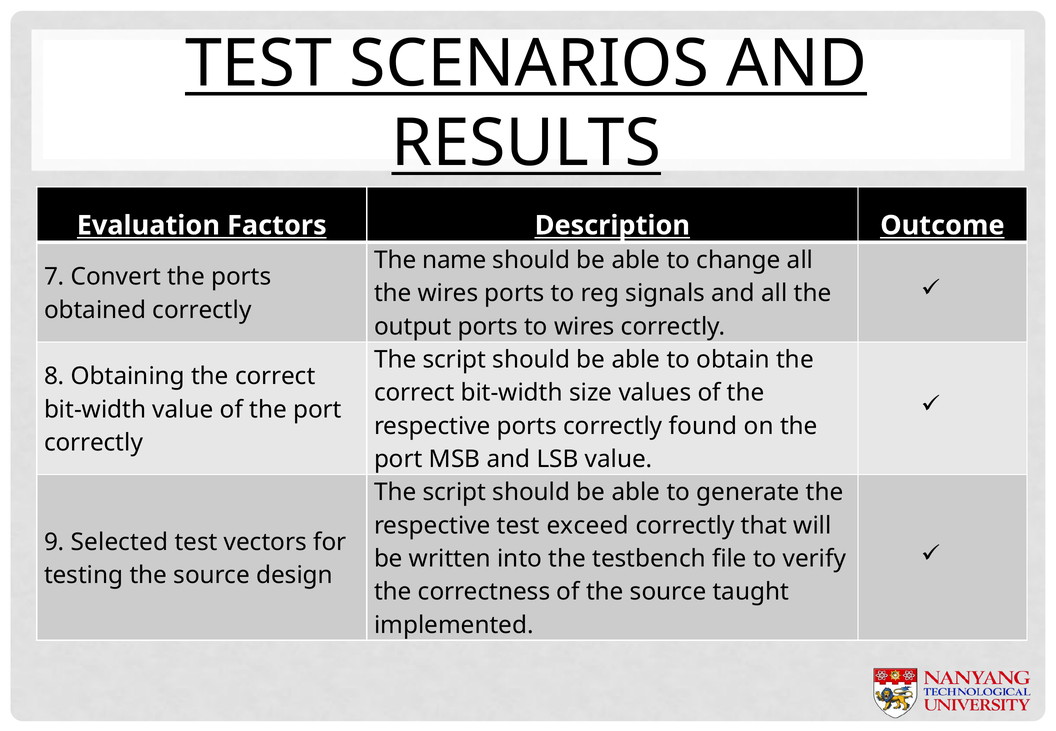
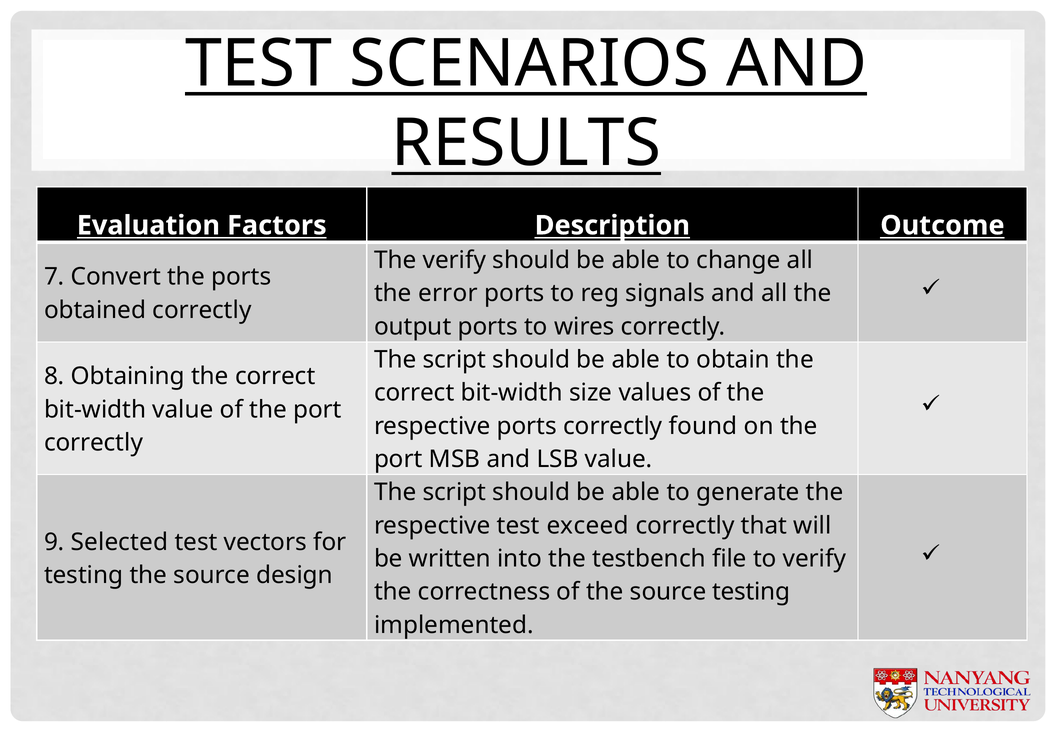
The name: name -> verify (454, 260)
the wires: wires -> error (448, 293)
source taught: taught -> testing (751, 592)
